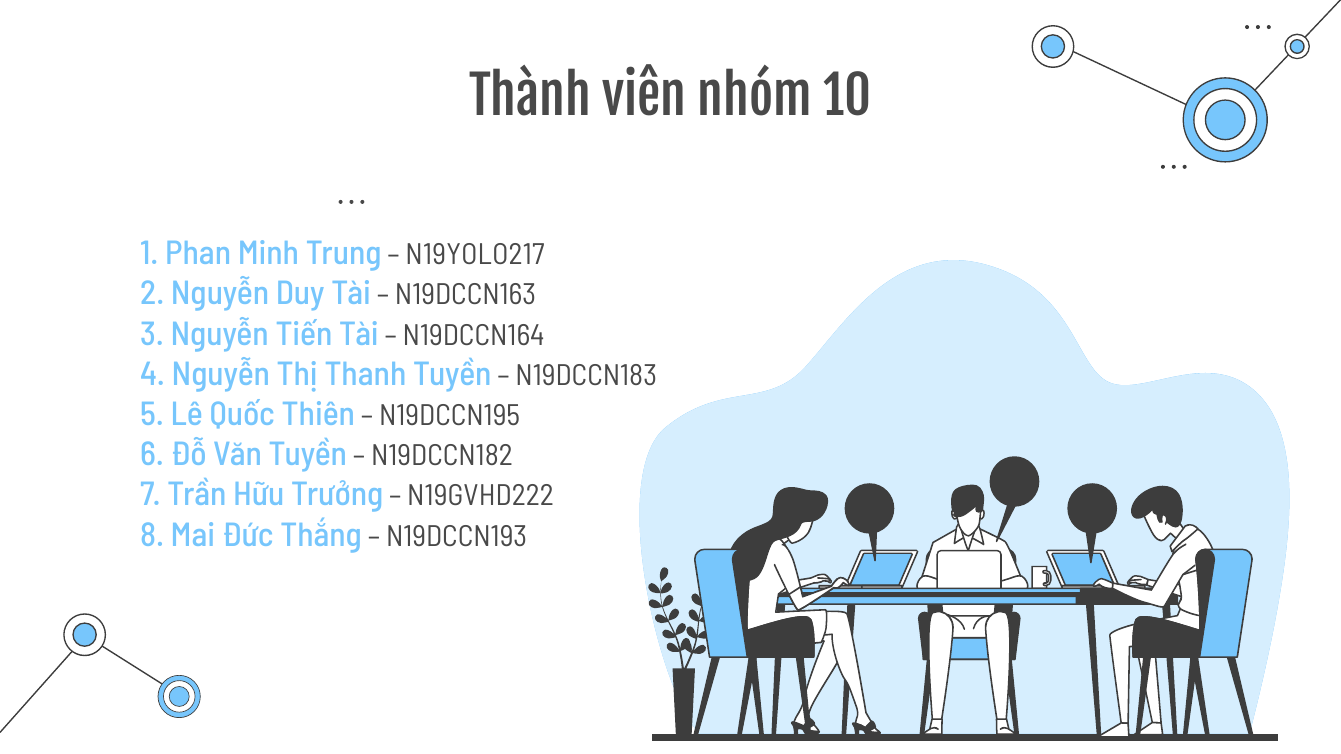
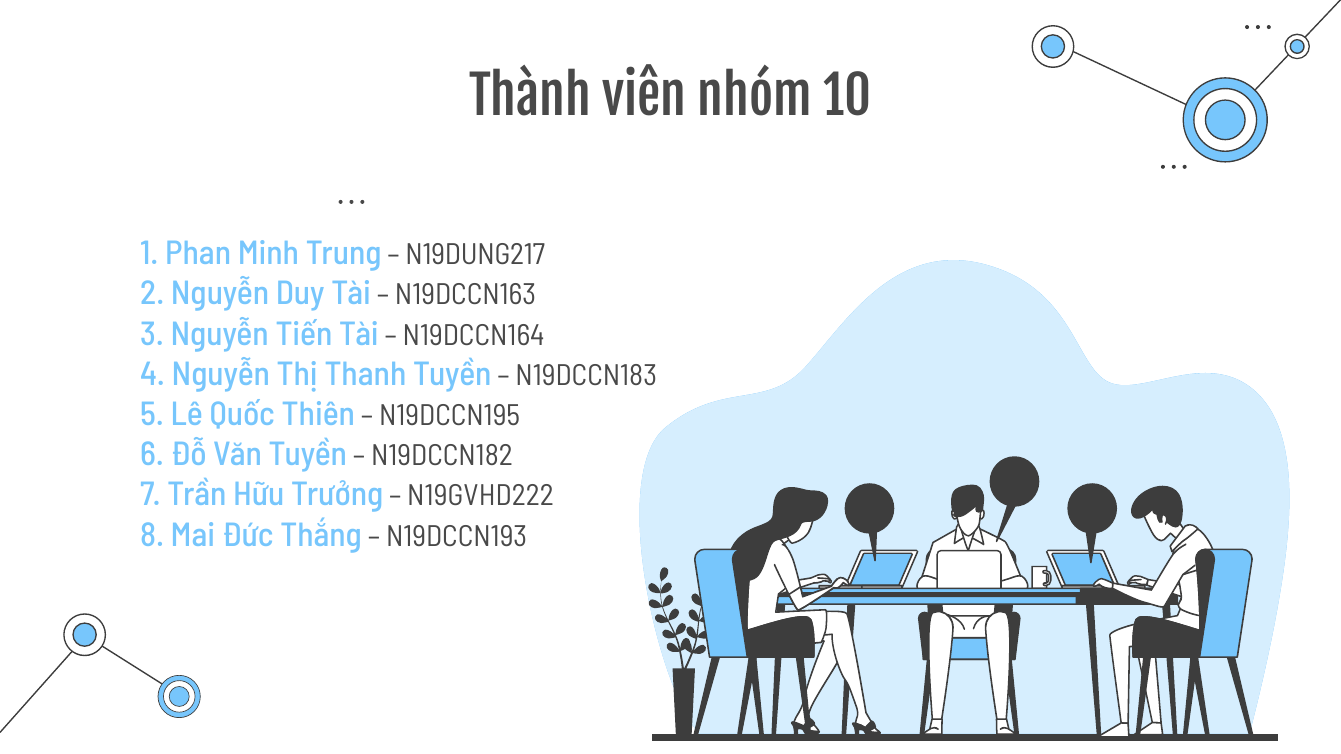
N19YOLO217: N19YOLO217 -> N19DUNG217 (475, 255)
